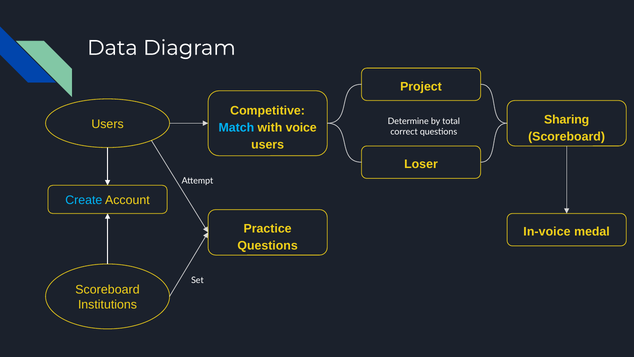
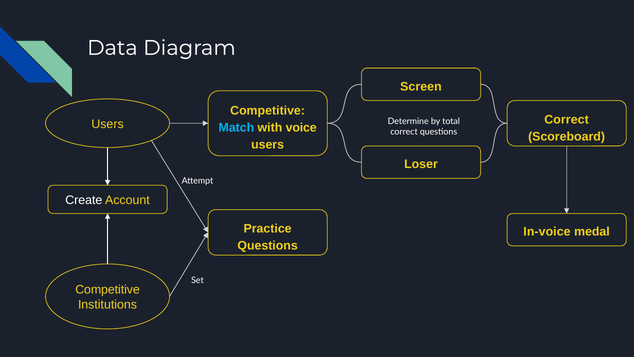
Project: Project -> Screen (421, 86)
Sharing: Sharing -> Correct (567, 119)
Create colour: light blue -> white (84, 200)
Scoreboard: Scoreboard -> Competitive (108, 290)
